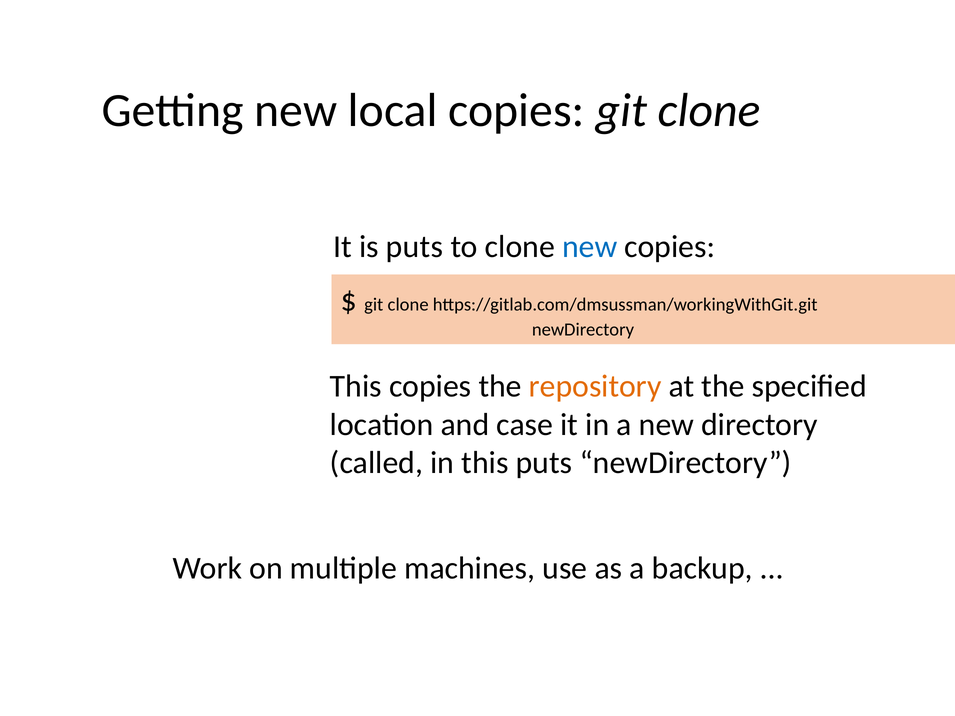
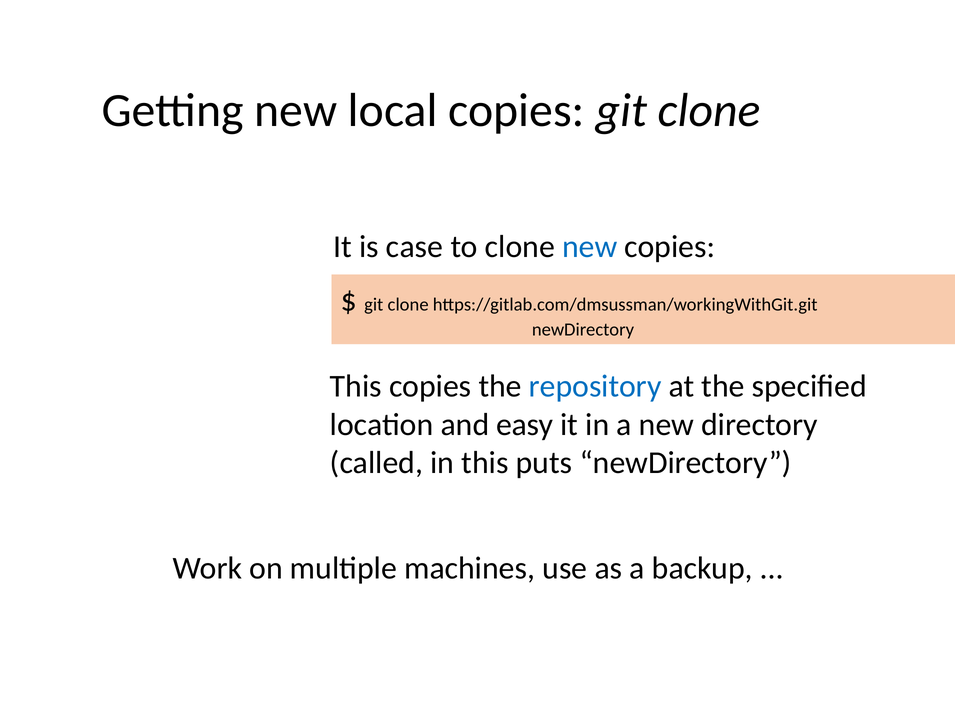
is puts: puts -> case (415, 247)
repository colour: orange -> blue (595, 387)
case: case -> easy (525, 425)
